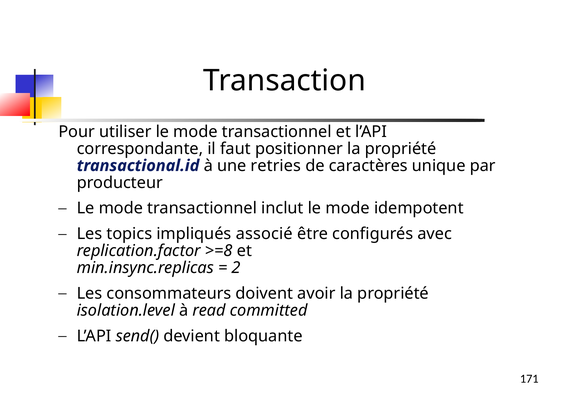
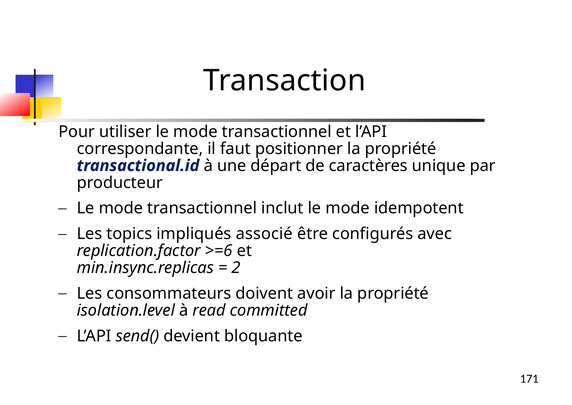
retries: retries -> départ (276, 165)
>=8: >=8 -> >=6 (219, 250)
